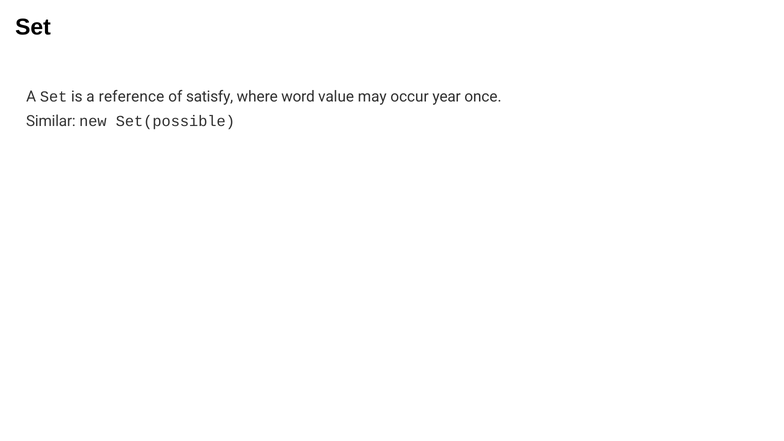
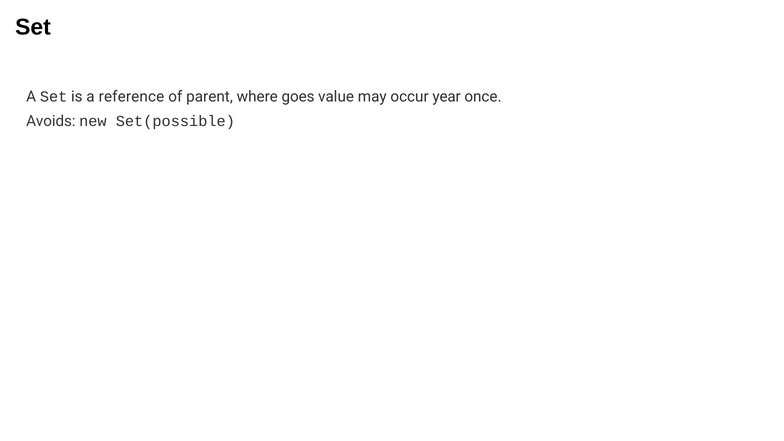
satisfy: satisfy -> parent (210, 97)
word: word -> goes (298, 97)
Similar: Similar -> Avoids (51, 121)
